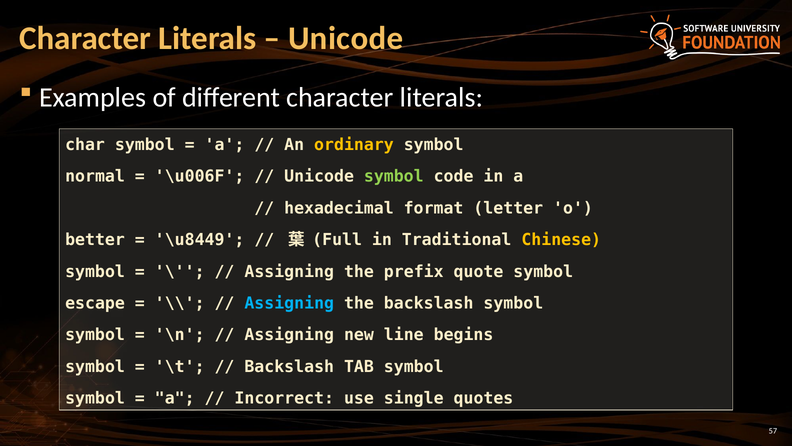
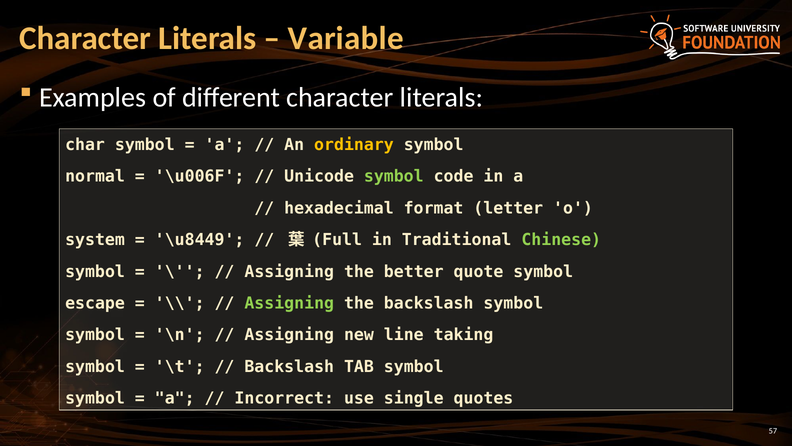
Unicode: Unicode -> Variable (346, 38)
better: better -> system (95, 240)
Chinese colour: yellow -> light green (561, 240)
prefix: prefix -> better (414, 271)
Assigning colour: light blue -> light green (289, 303)
begins: begins -> taking (464, 335)
